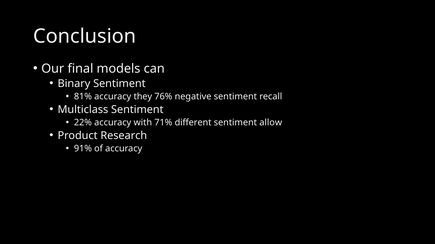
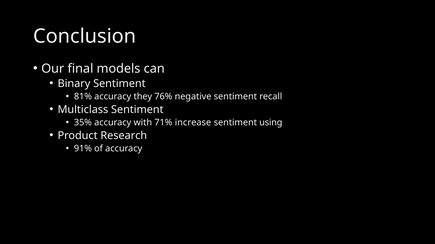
22%: 22% -> 35% (83, 123)
different: different -> increase (193, 123)
allow: allow -> using (271, 123)
